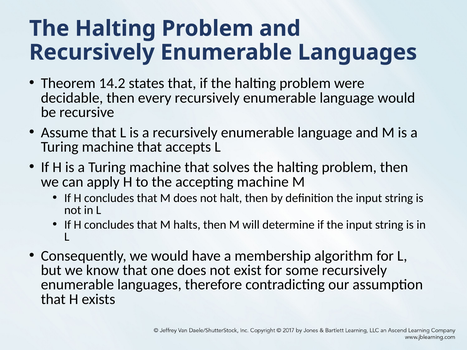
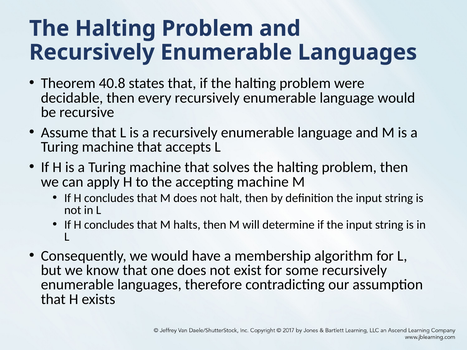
14.2: 14.2 -> 40.8 (112, 83)
